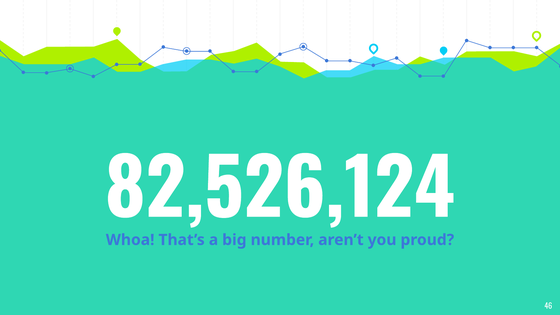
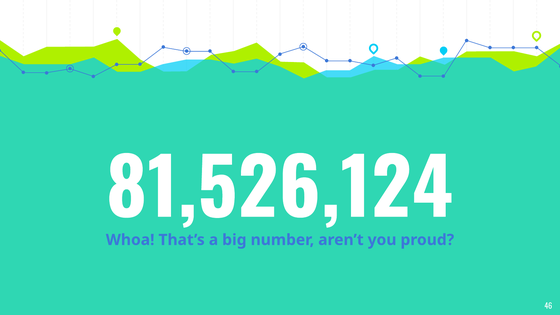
82,526,124: 82,526,124 -> 81,526,124 (280, 191)
